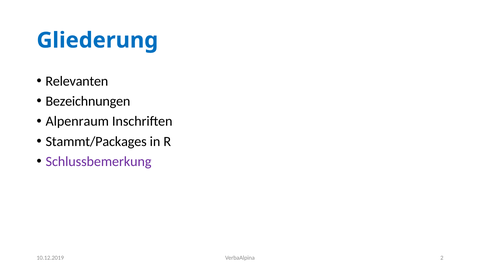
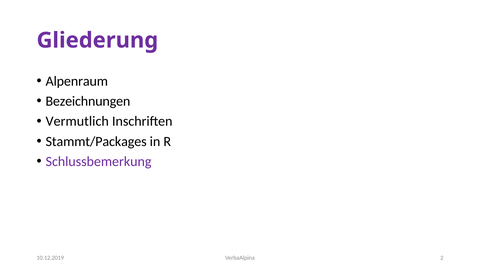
Gliederung colour: blue -> purple (97, 40)
Relevanten: Relevanten -> Alpenraum (77, 81)
Alpenraum: Alpenraum -> Vermutlich (77, 121)
